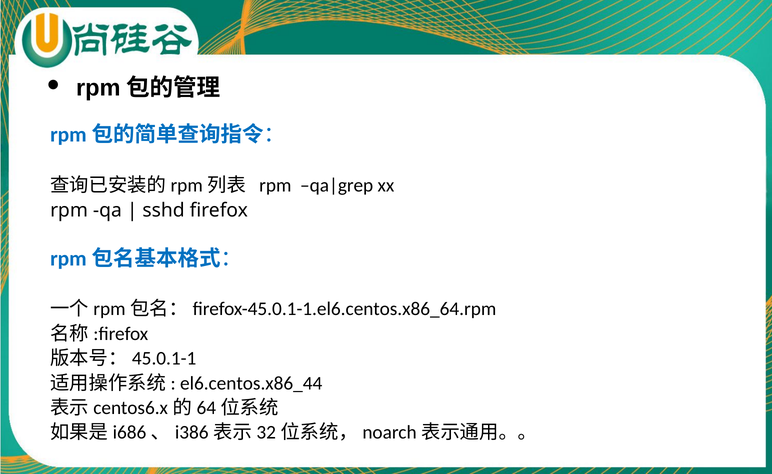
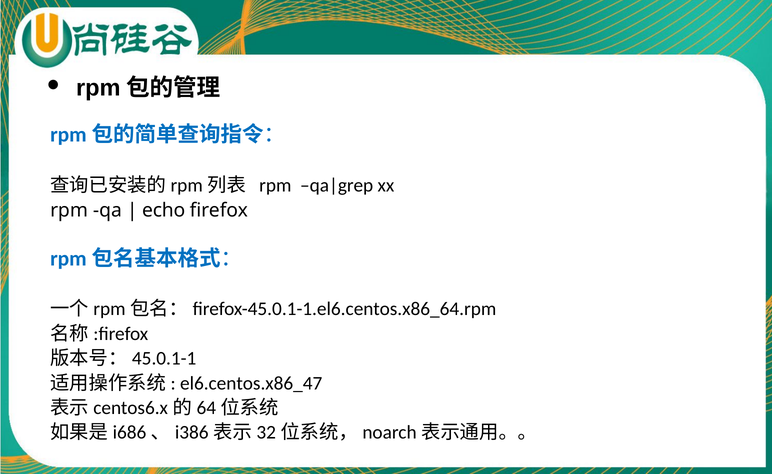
sshd: sshd -> echo (164, 210)
el6.centos.x86_44: el6.centos.x86_44 -> el6.centos.x86_47 (251, 383)
